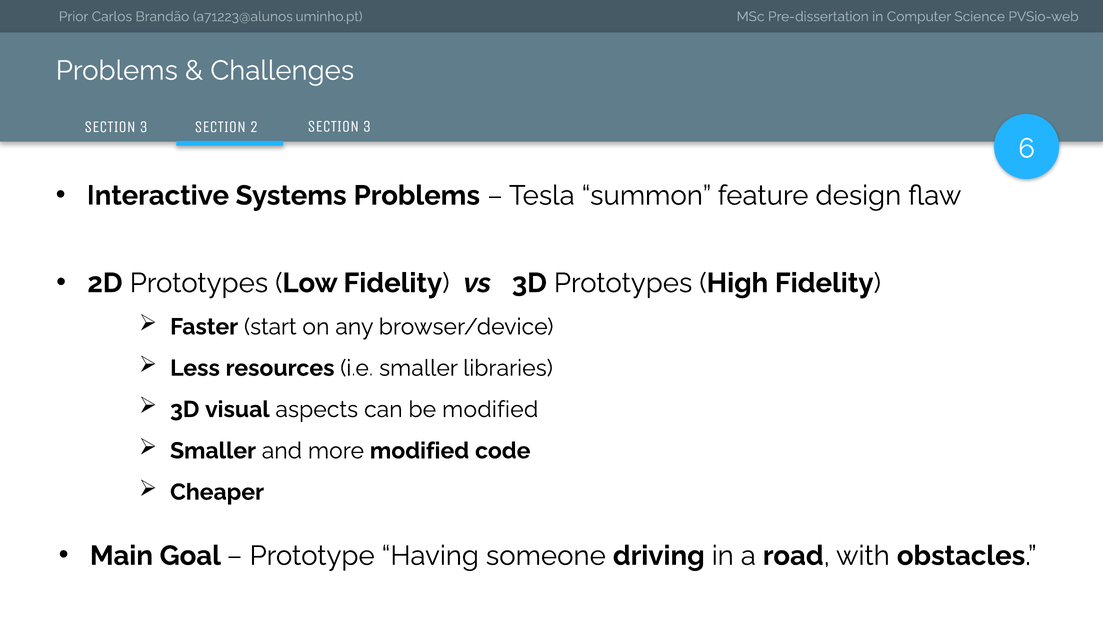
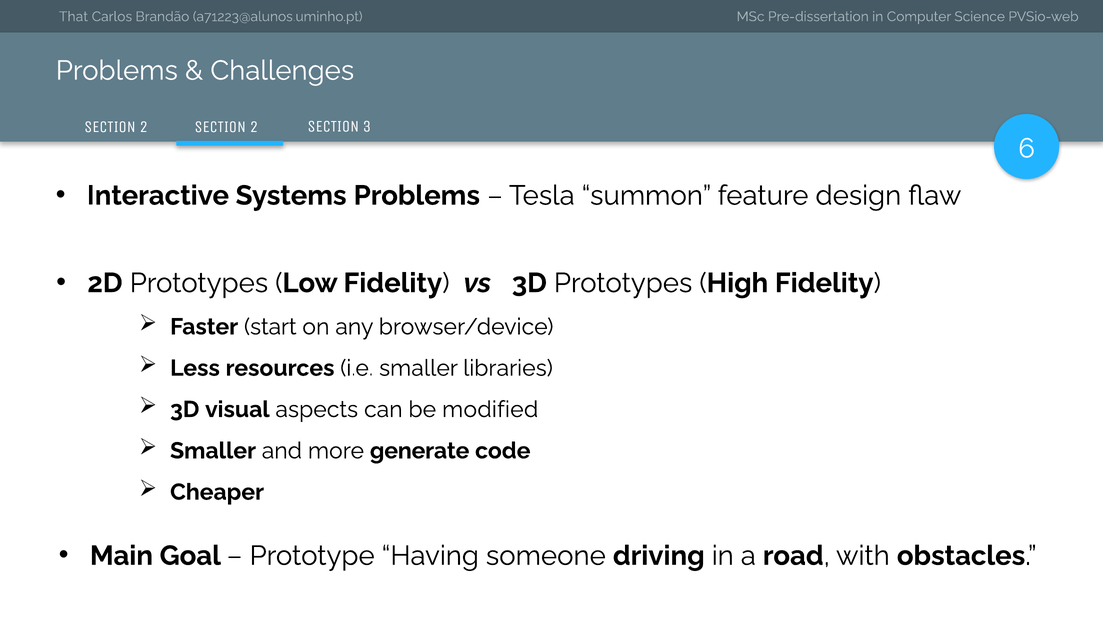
Prior: Prior -> That (73, 17)
3: 3 -> 2 (144, 127)
more modified: modified -> generate (420, 451)
